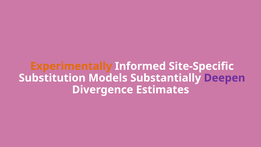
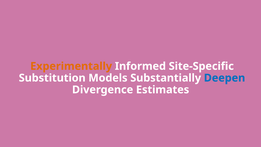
Deepen colour: purple -> blue (225, 78)
